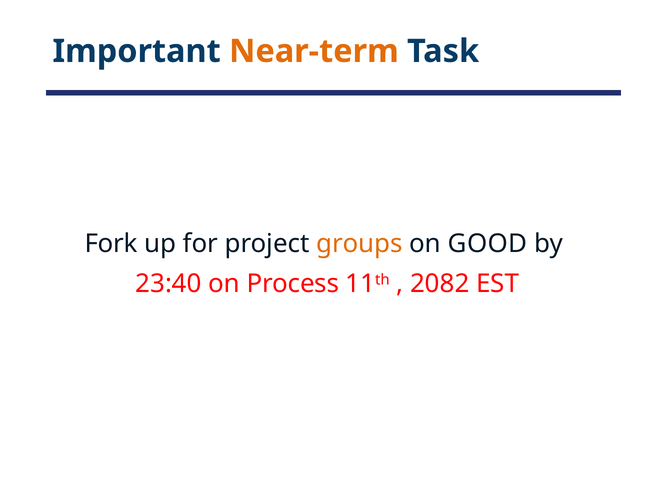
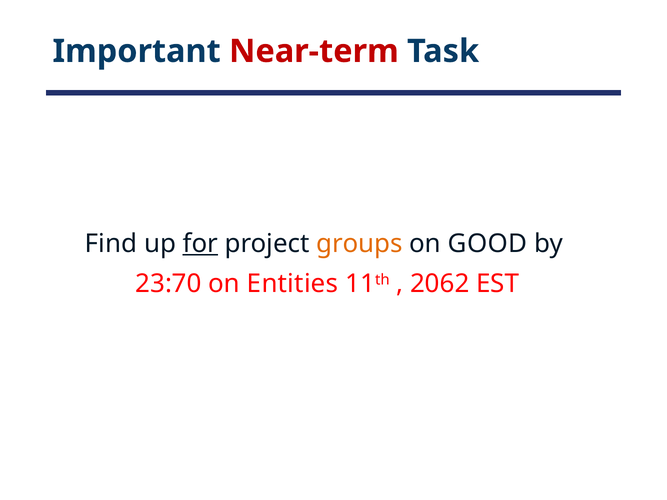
Near-term colour: orange -> red (314, 51)
Fork: Fork -> Find (111, 244)
for underline: none -> present (200, 244)
23:40: 23:40 -> 23:70 (169, 284)
Process: Process -> Entities (293, 284)
2082: 2082 -> 2062 (440, 284)
